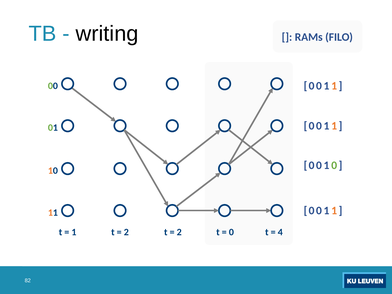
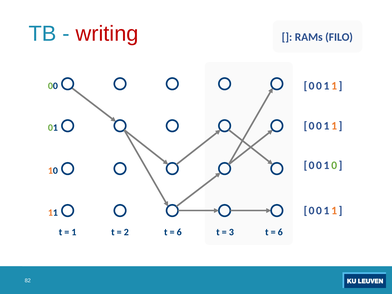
writing colour: black -> red (107, 34)
2: 2 -> 6 (179, 232)
0: 0 -> 3 (231, 232)
4: 4 -> 6 (280, 232)
